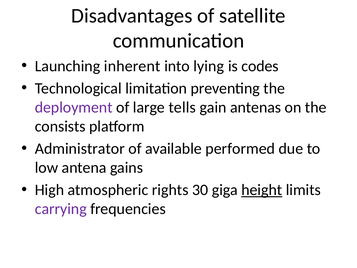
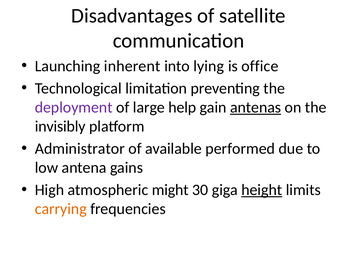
codes: codes -> office (260, 66)
tells: tells -> help (182, 107)
antenas underline: none -> present (256, 107)
consists: consists -> invisibly (60, 126)
rights: rights -> might (170, 190)
carrying colour: purple -> orange (61, 209)
